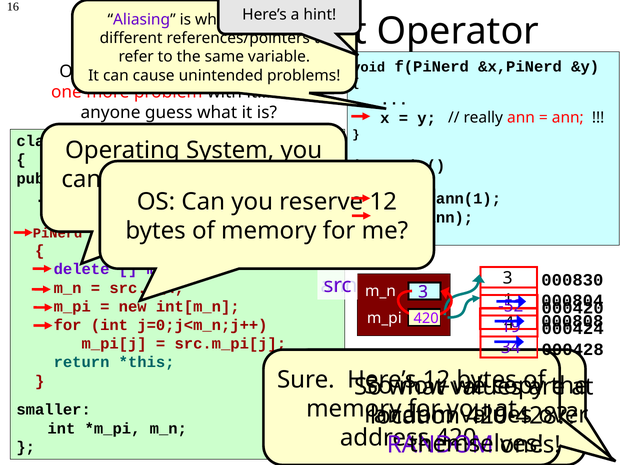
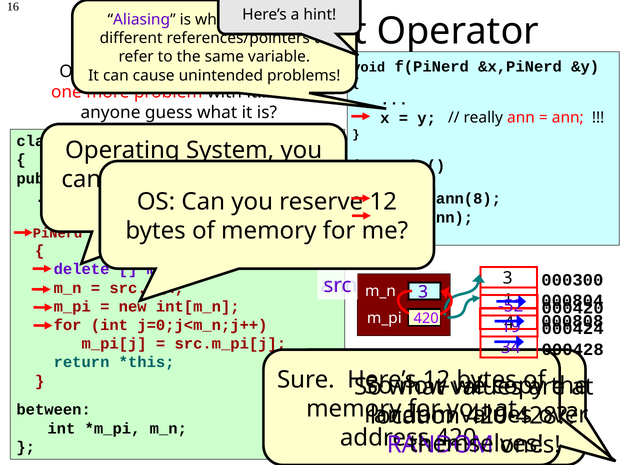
ann(1: ann(1 -> ann(8 (469, 199)
000830: 000830 -> 000300 (572, 280)
smaller: smaller -> between (54, 410)
